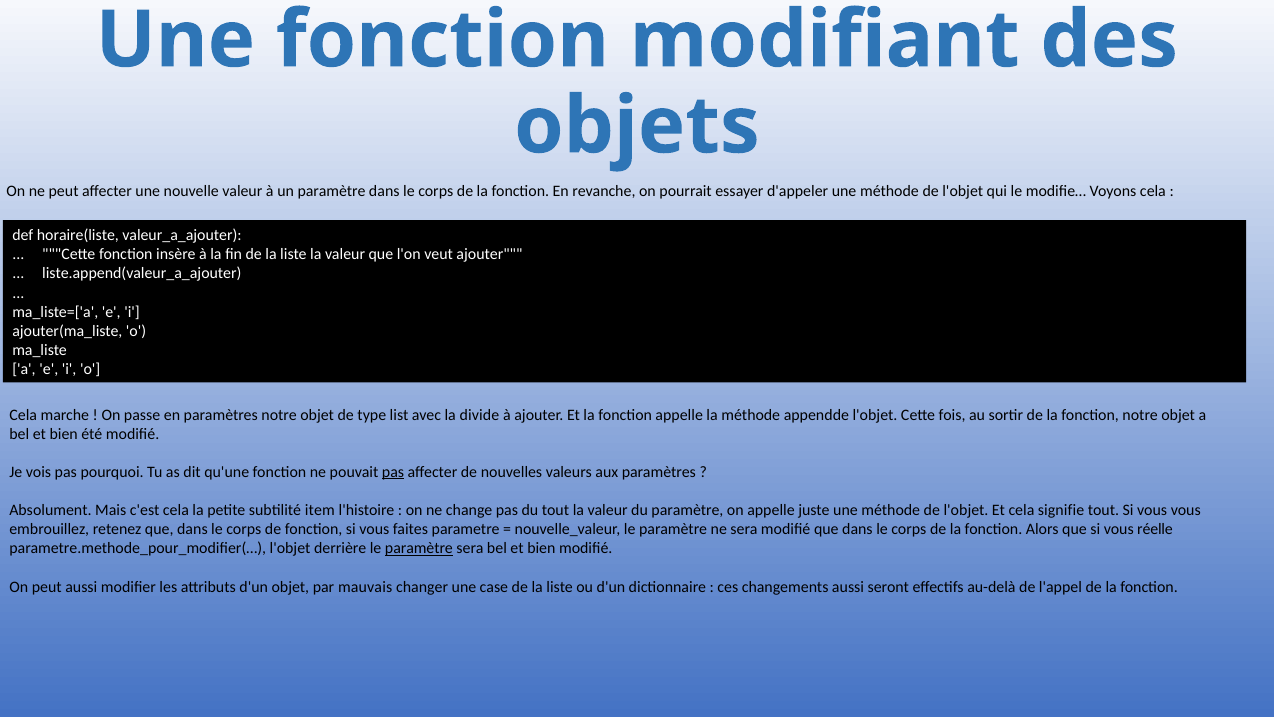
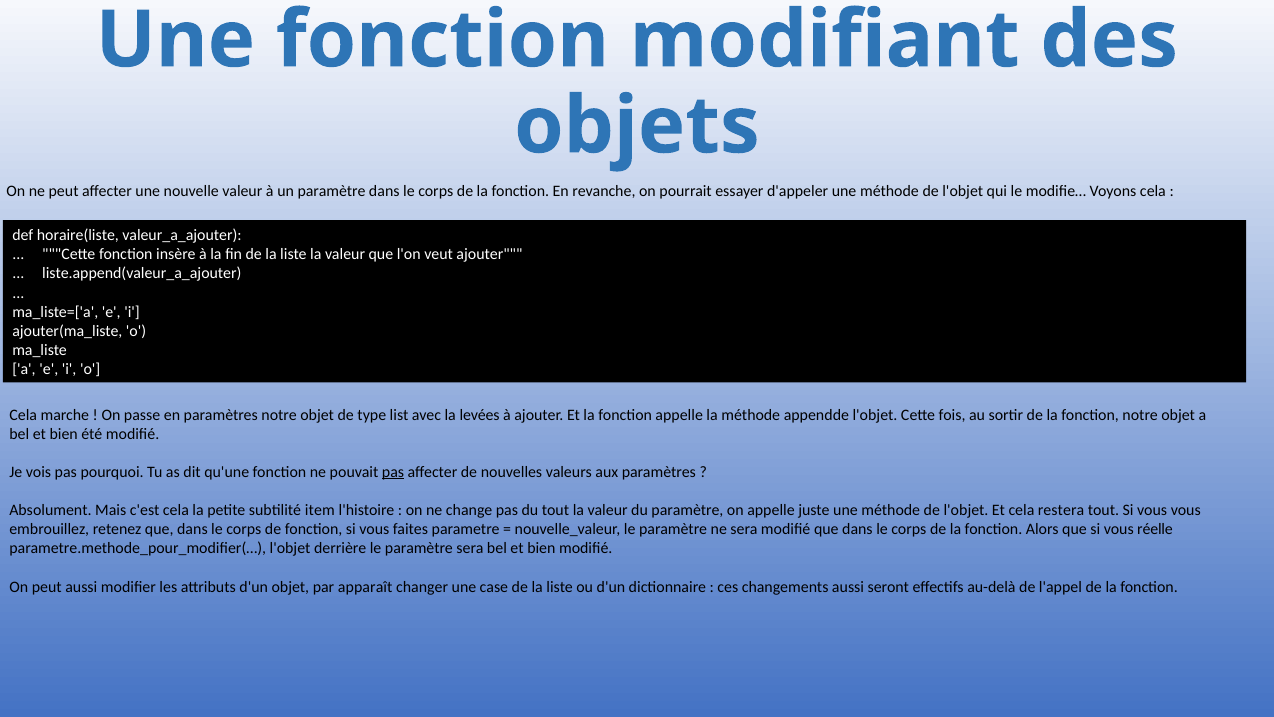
divide: divide -> levées (480, 415)
signifie: signifie -> restera (1061, 510)
paramètre underline: present -> none (419, 548)
mauvais: mauvais -> apparaît (365, 587)
